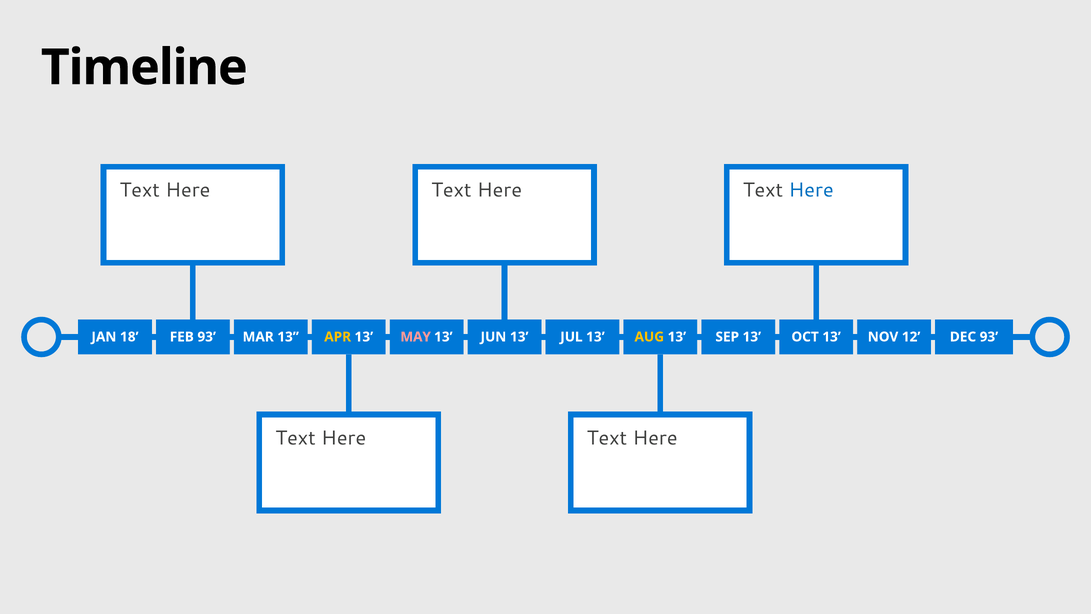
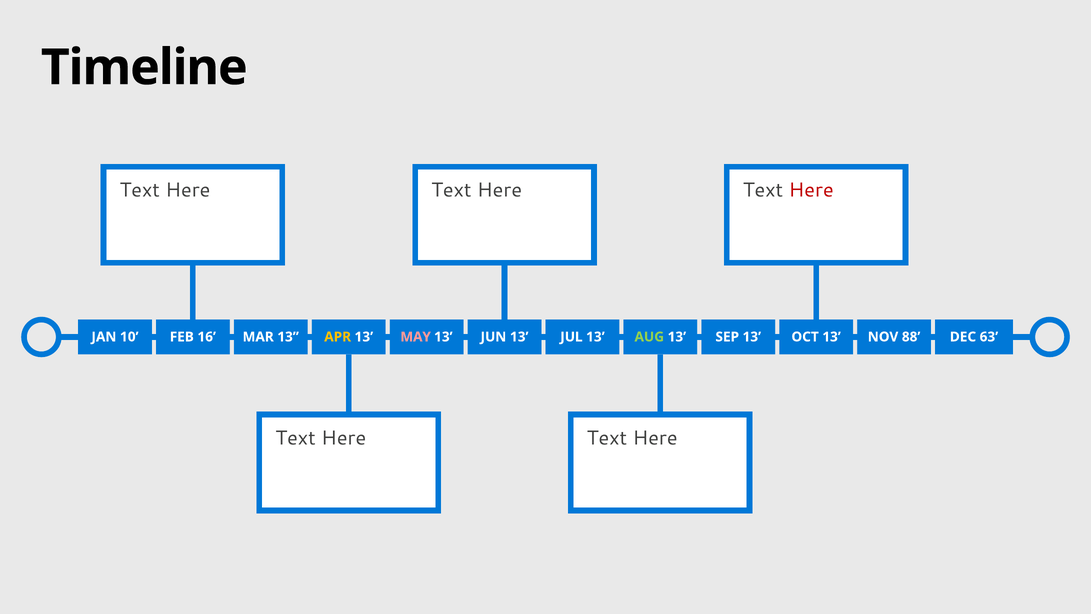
Here colour: blue -> red (811, 190)
18: 18 -> 10 (129, 337)
FEB 93: 93 -> 16 (207, 337)
AUG colour: yellow -> light green (649, 337)
12: 12 -> 88 (911, 337)
DEC 93: 93 -> 63 (989, 337)
